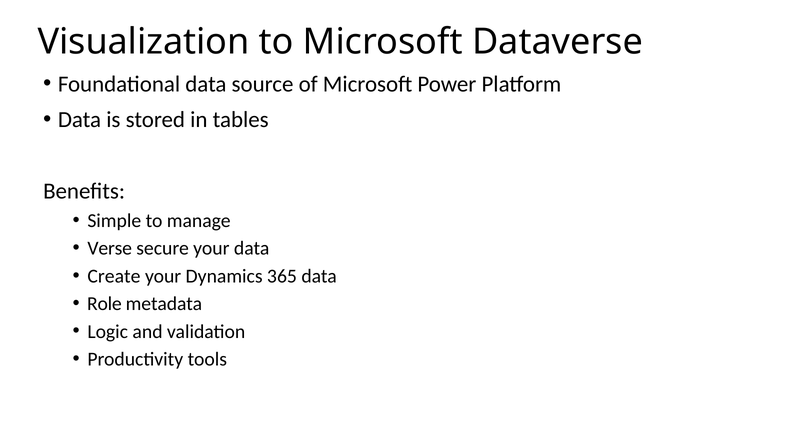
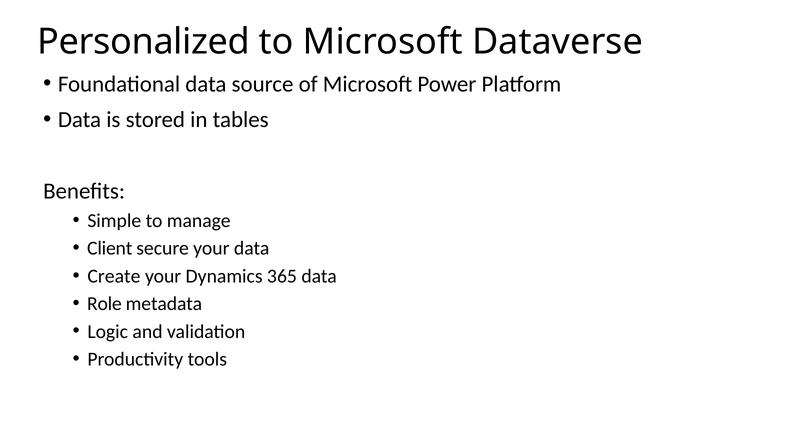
Visualization: Visualization -> Personalized (144, 42)
Verse: Verse -> Client (110, 248)
